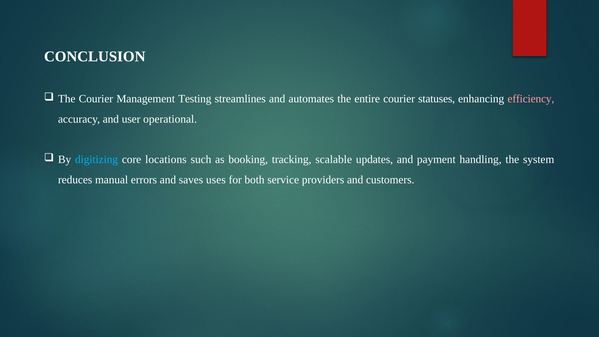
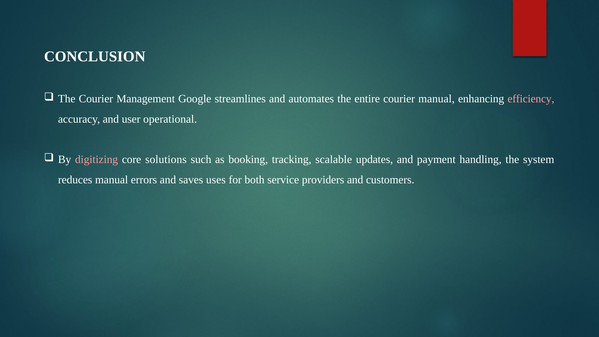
Testing: Testing -> Google (195, 99)
courier statuses: statuses -> manual (437, 99)
digitizing colour: light blue -> pink (97, 160)
locations: locations -> solutions (166, 160)
